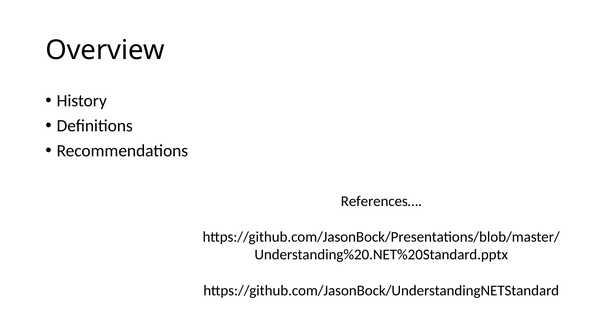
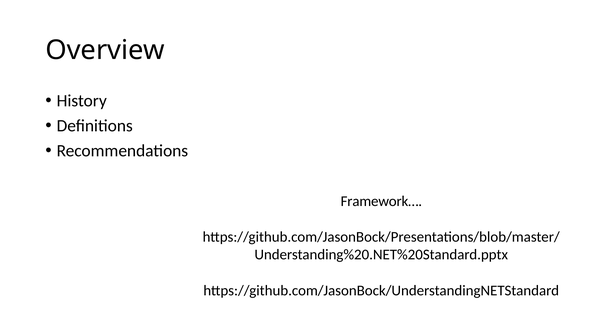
References…: References… -> Framework… (381, 201)
